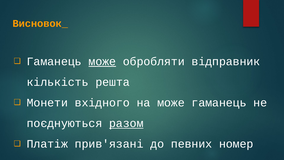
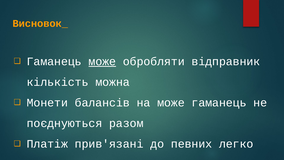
решта: решта -> можна (113, 82)
вхідного: вхідного -> балансів (102, 103)
разом underline: present -> none (126, 123)
номер: номер -> легко (236, 144)
